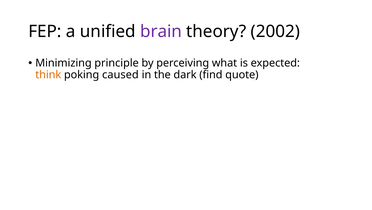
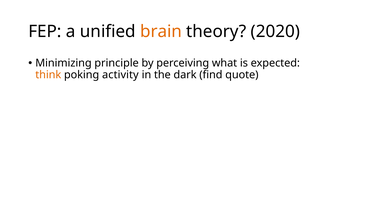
brain colour: purple -> orange (161, 31)
2002: 2002 -> 2020 (275, 31)
caused: caused -> activity (120, 75)
